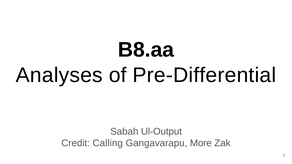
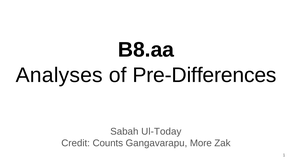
Pre-Differential: Pre-Differential -> Pre-Differences (204, 75)
Ul-Output: Ul-Output -> Ul-Today (161, 132)
Calling: Calling -> Counts (108, 143)
